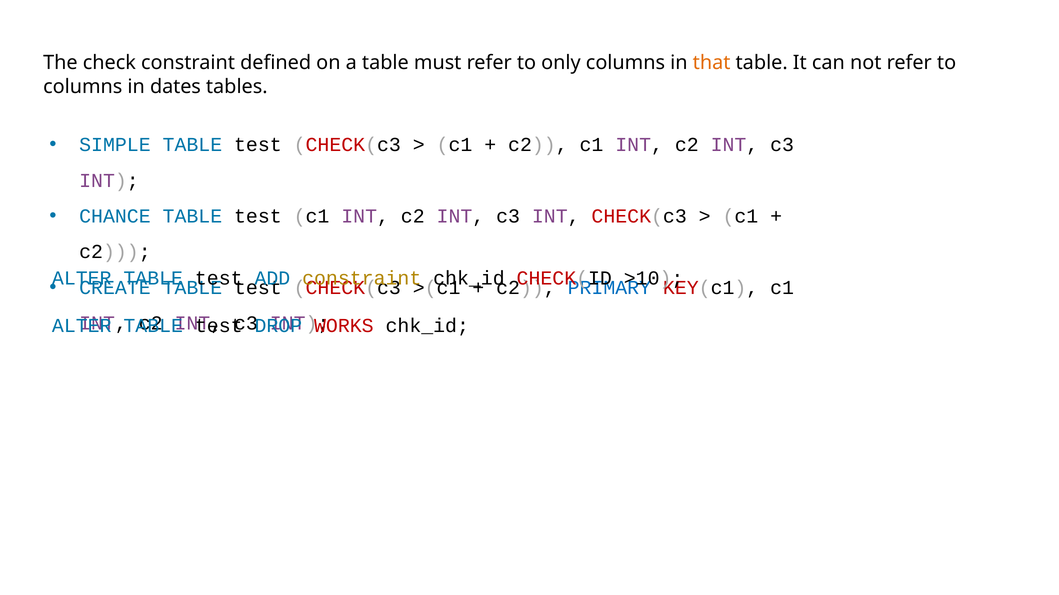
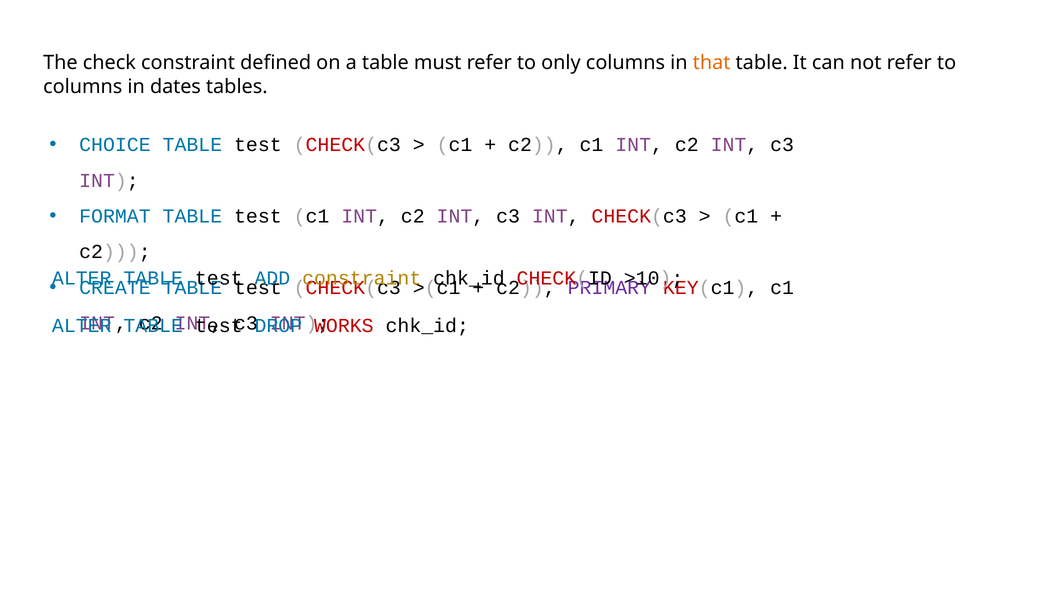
SIMPLE: SIMPLE -> CHOICE (115, 145)
CHANCE: CHANCE -> FORMAT (115, 216)
PRIMARY colour: blue -> purple (609, 288)
